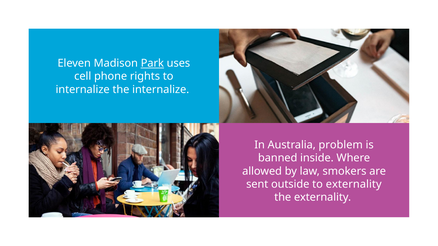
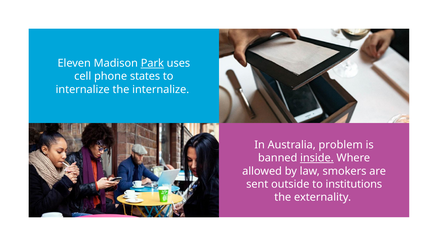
rights: rights -> states (145, 76)
inside underline: none -> present (317, 158)
to externality: externality -> institutions (354, 184)
